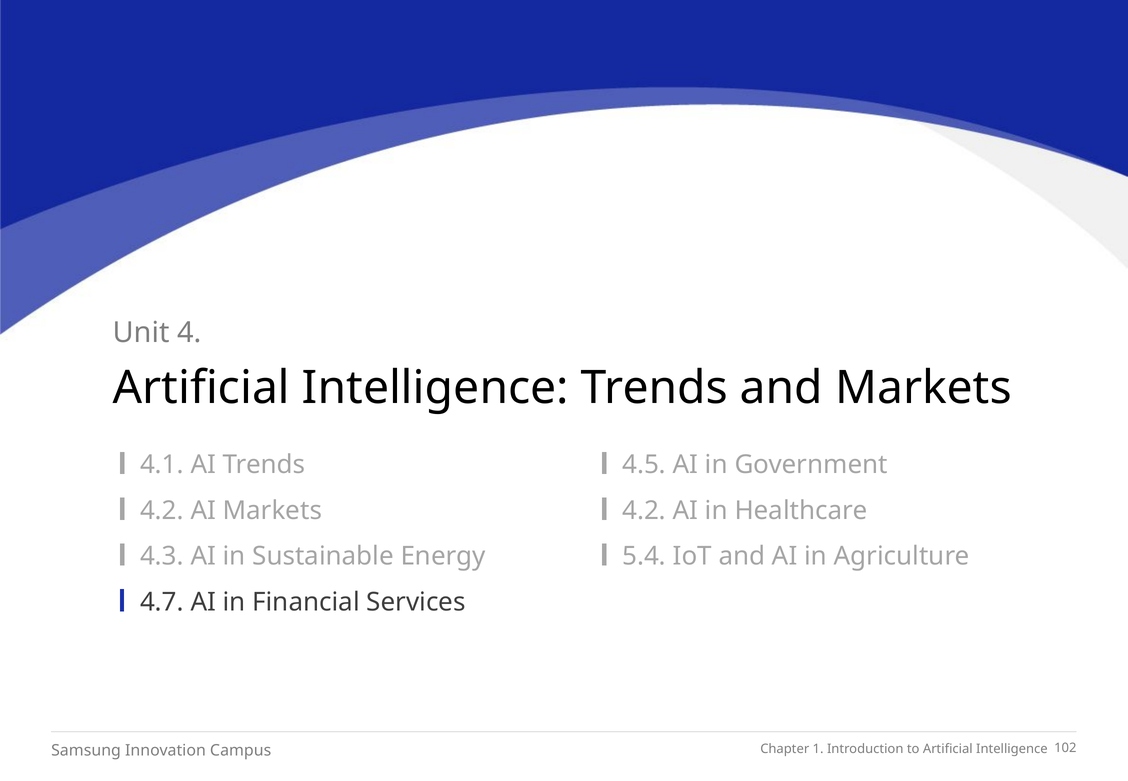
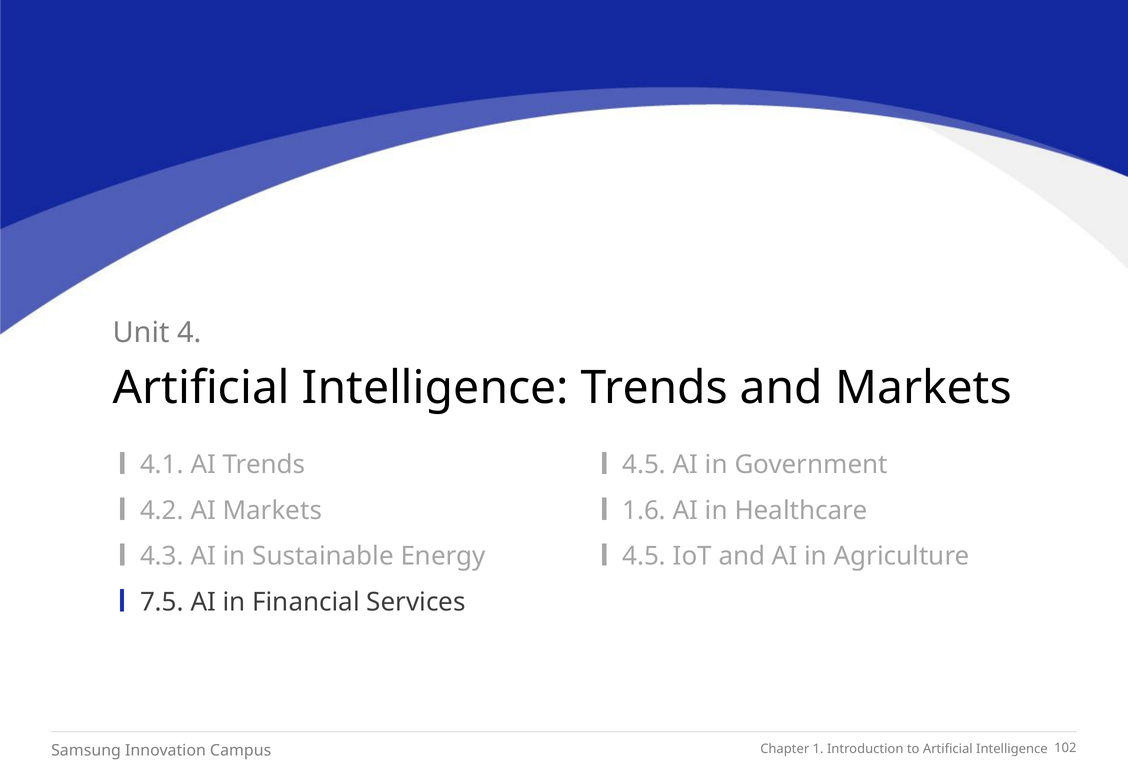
4.2: 4.2 -> 1.6 (644, 511)
5.4: 5.4 -> 4.5 (644, 556)
4.7: 4.7 -> 7.5 (162, 602)
